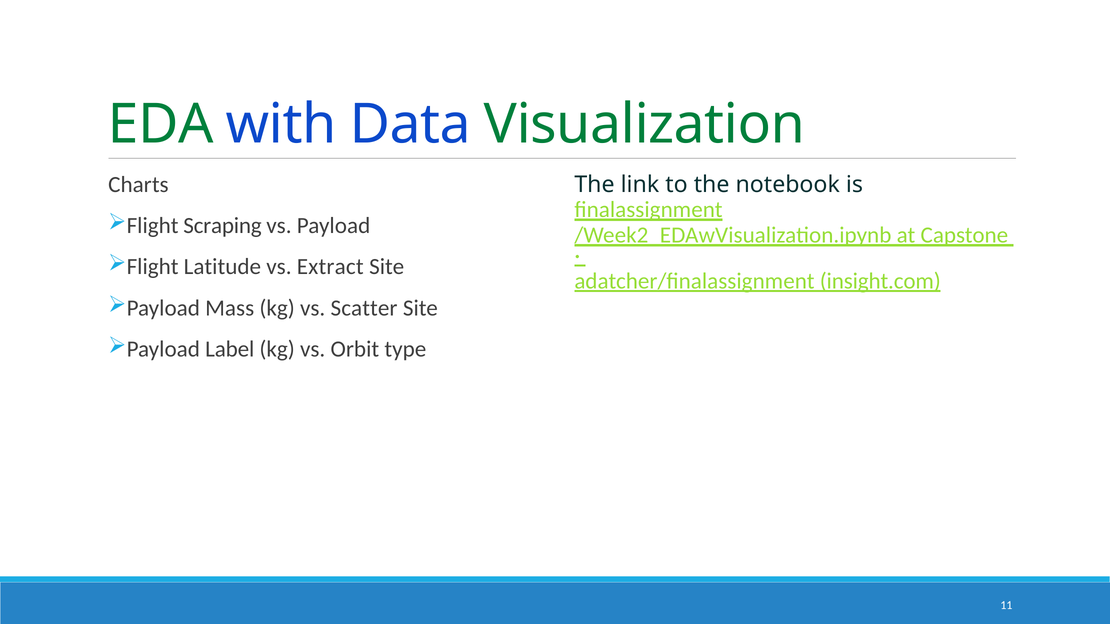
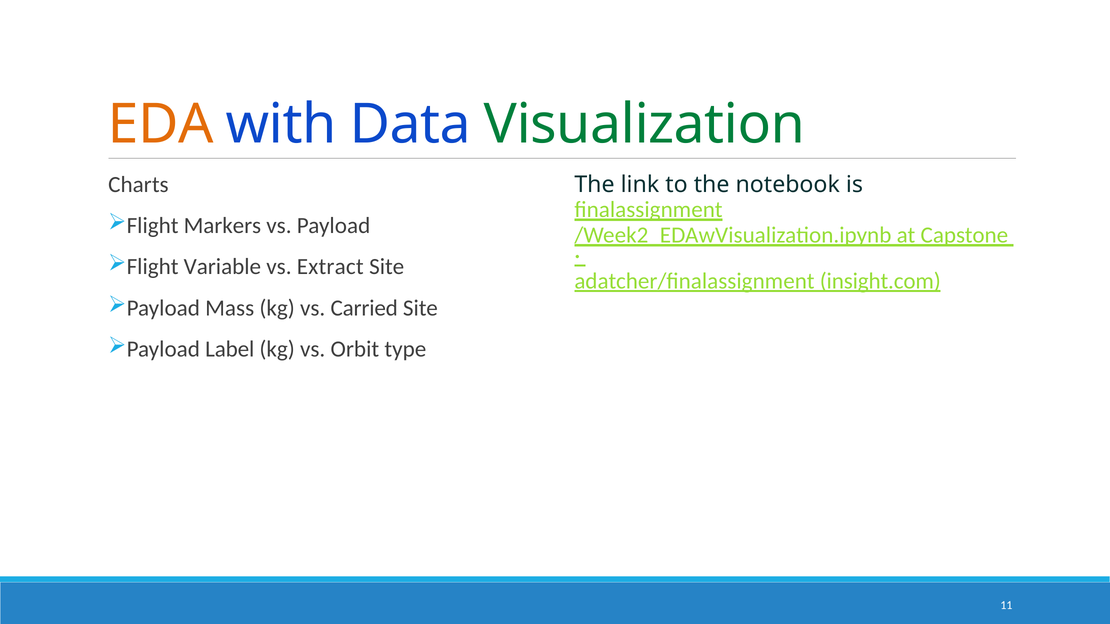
EDA colour: green -> orange (161, 124)
Scraping: Scraping -> Markers (222, 226)
Latitude: Latitude -> Variable (222, 267)
Scatter: Scatter -> Carried (364, 308)
